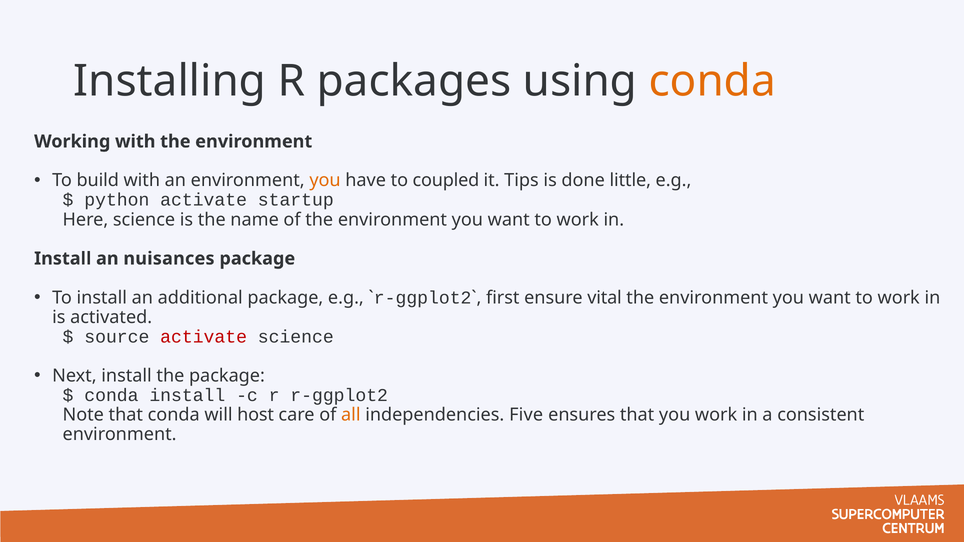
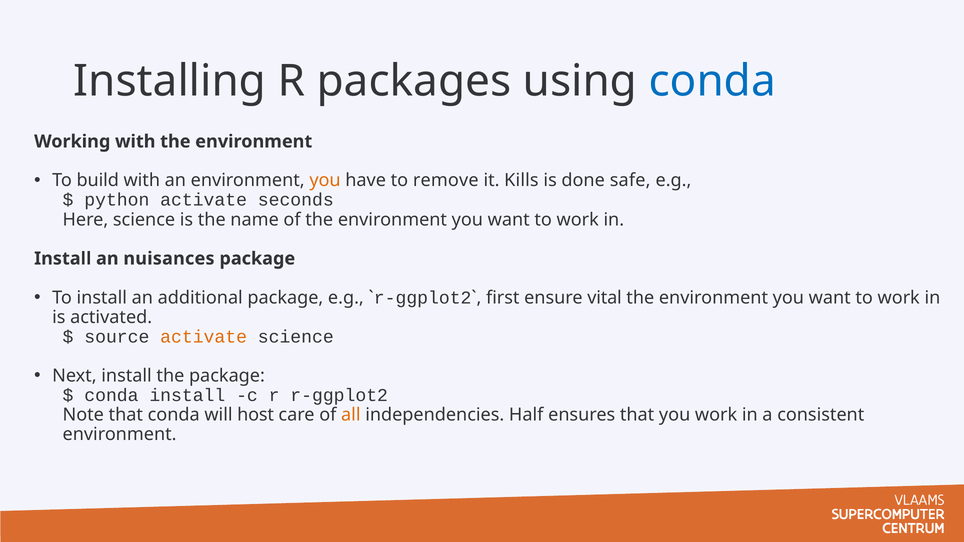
conda colour: orange -> blue (712, 81)
coupled: coupled -> remove (446, 181)
Tips: Tips -> Kills (521, 181)
little: little -> safe (630, 181)
startup: startup -> seconds (296, 200)
activate colour: red -> orange (204, 337)
Five: Five -> Half (526, 415)
